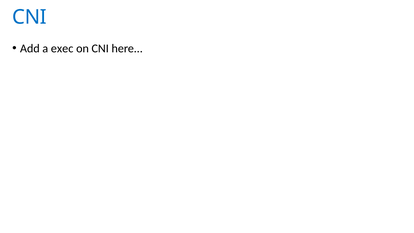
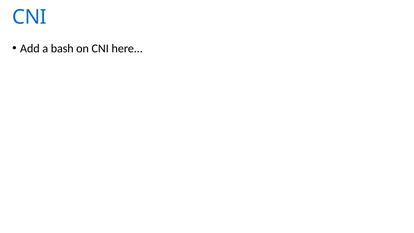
exec: exec -> bash (62, 48)
